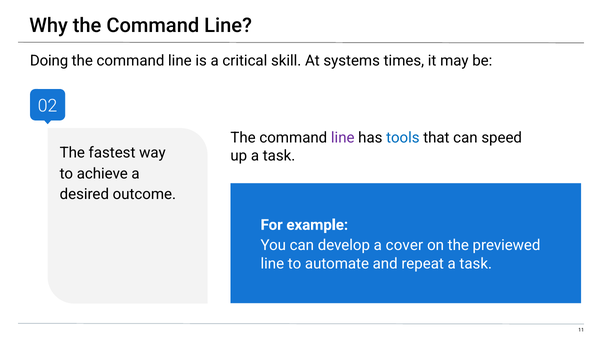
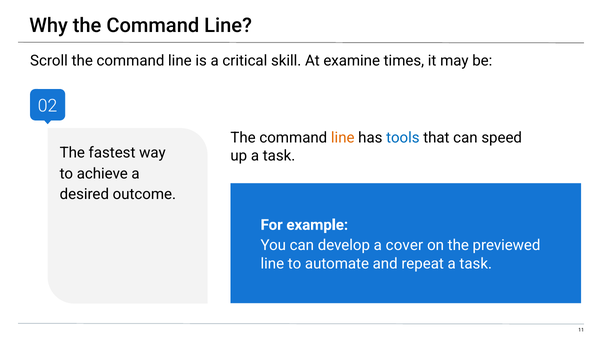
Doing: Doing -> Scroll (49, 61)
systems: systems -> examine (352, 61)
line colour: purple -> orange (343, 138)
